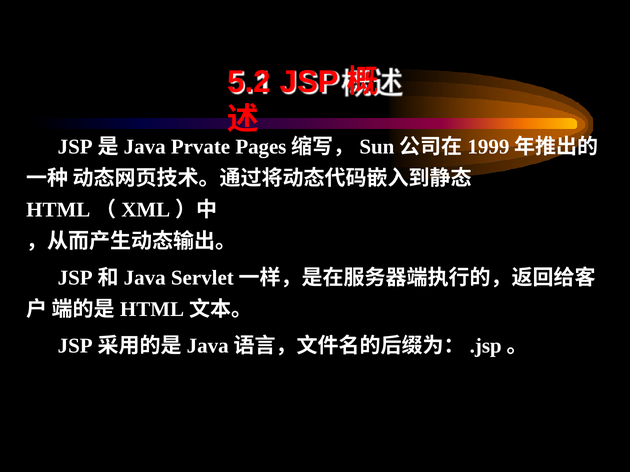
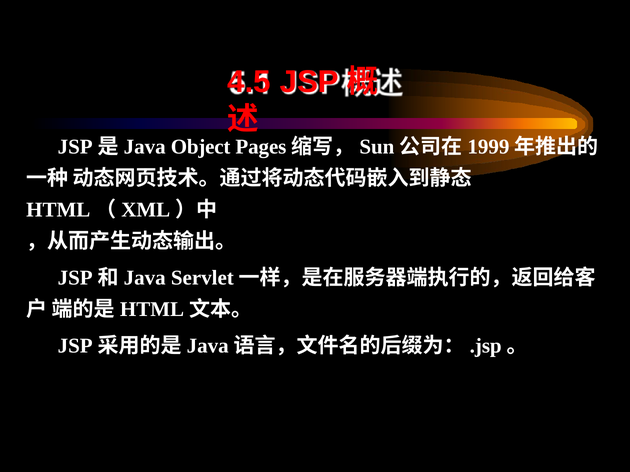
5.2: 5.2 -> 4.5 (249, 82)
Prvate: Prvate -> Object (201, 147)
